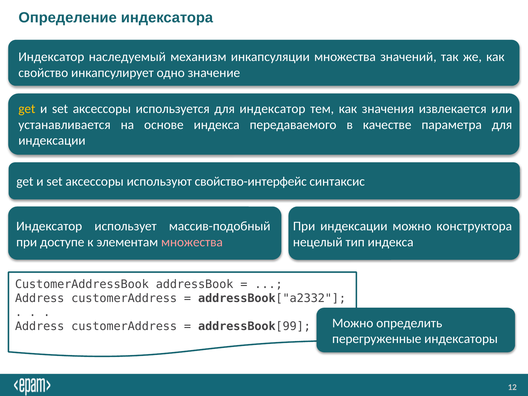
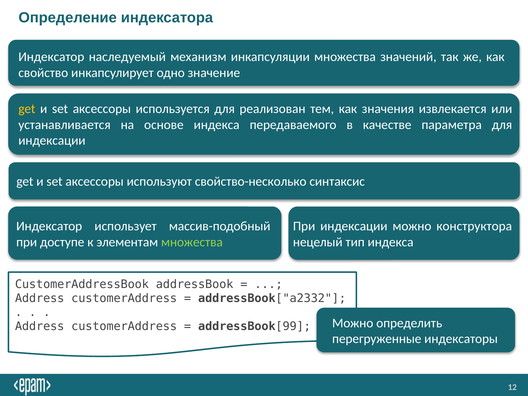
для индексатор: индексатор -> реализован (273, 109)
свойство-интерфейс: свойство-интерфейс -> свойство-несколько (251, 181)
множества colour: pink -> light green (192, 242)
